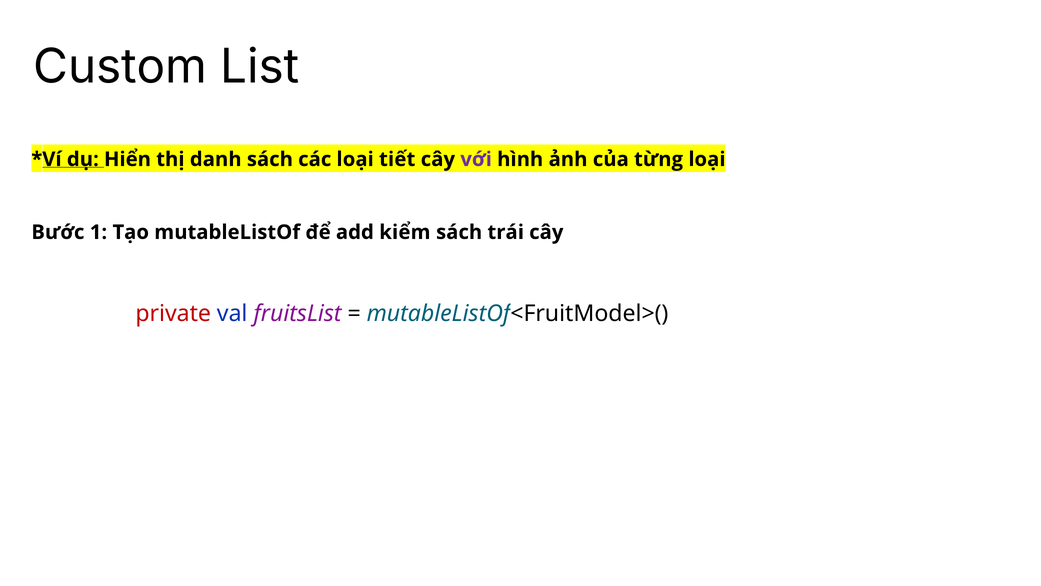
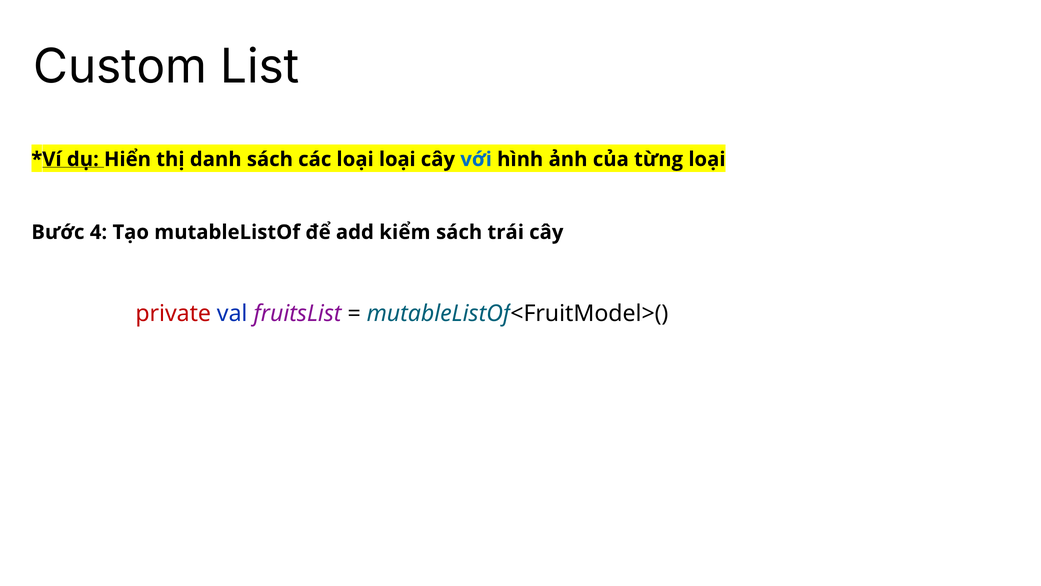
loại tiết: tiết -> loại (397, 159)
với colour: purple -> blue (476, 159)
1: 1 -> 4 (98, 232)
